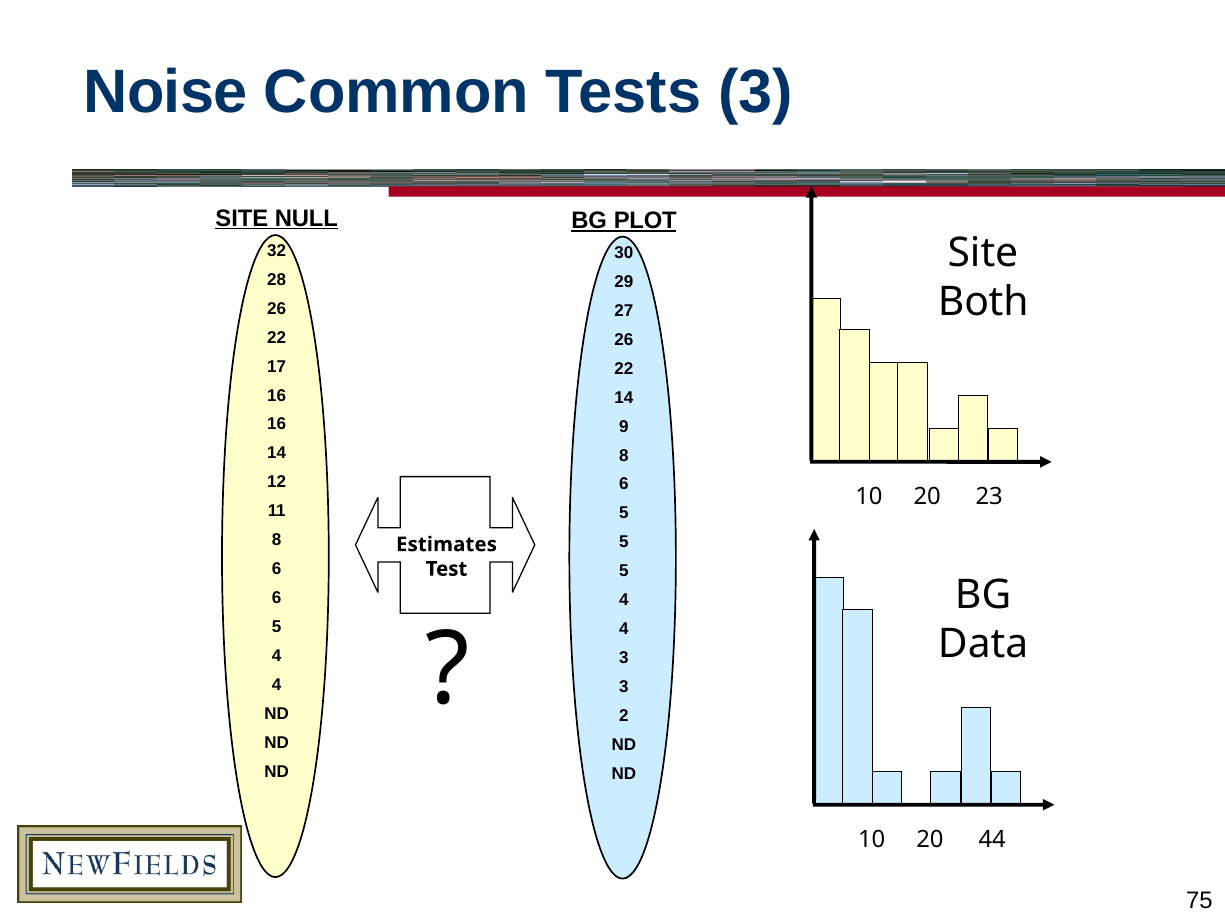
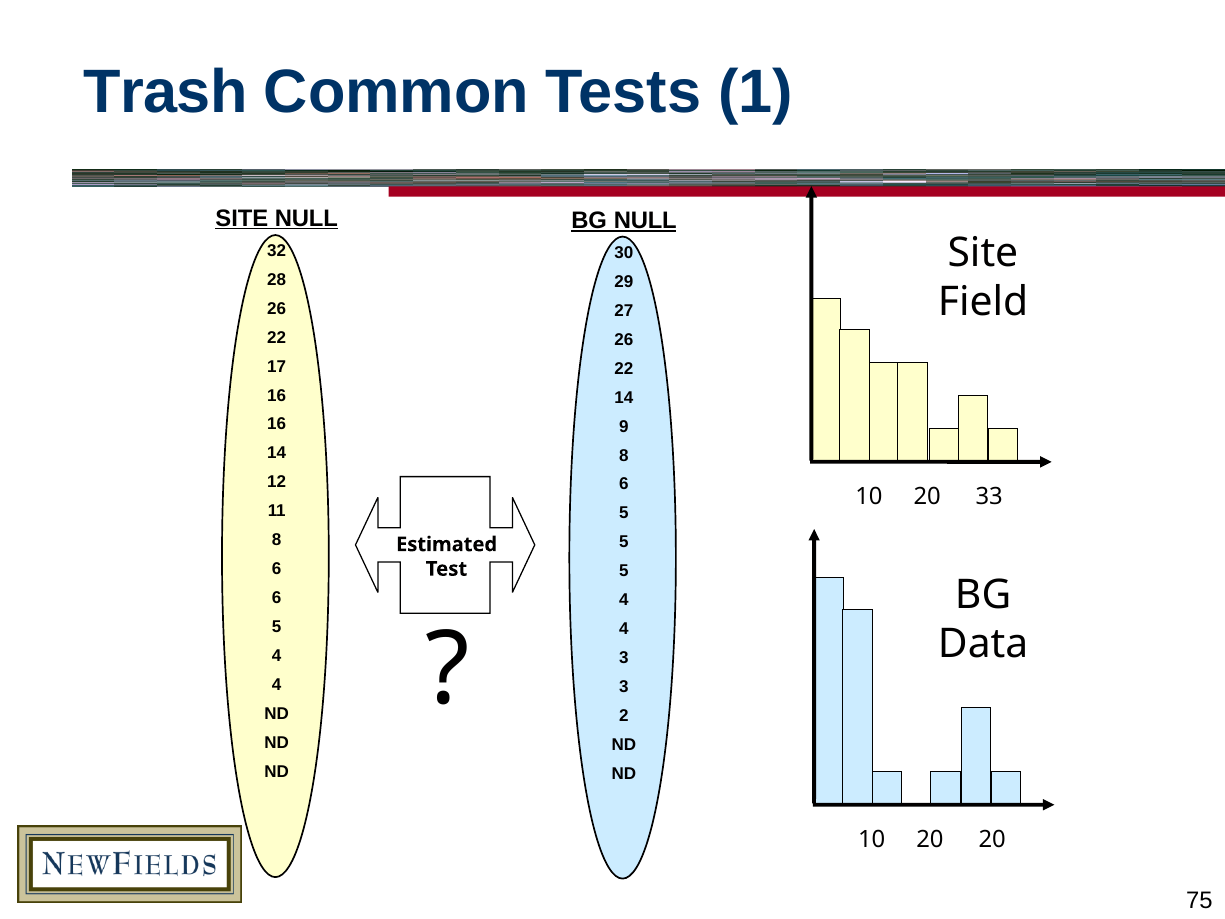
Noise: Noise -> Trash (166, 93)
Tests 3: 3 -> 1 (756, 93)
BG PLOT: PLOT -> NULL (645, 220)
Both: Both -> Field (983, 302)
23: 23 -> 33 (989, 496)
Estimates: Estimates -> Estimated (447, 544)
20 44: 44 -> 20 (992, 839)
